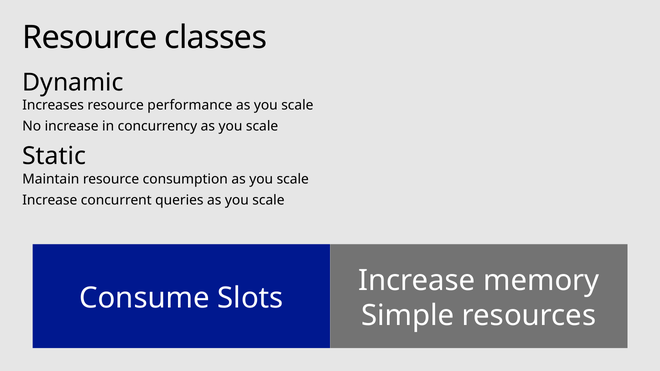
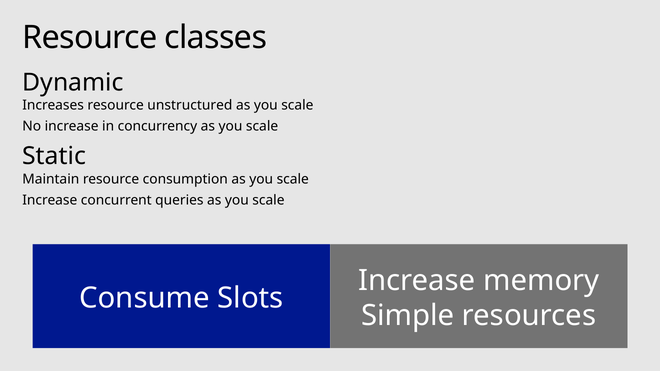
performance: performance -> unstructured (190, 105)
